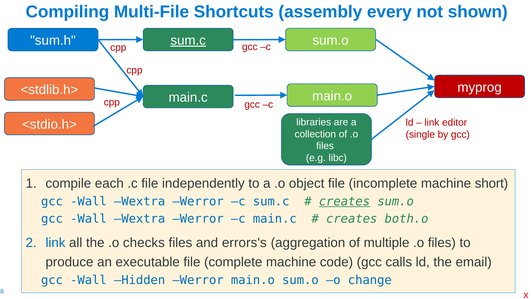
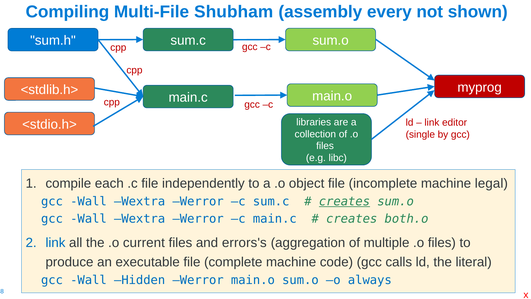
Shortcuts: Shortcuts -> Shubham (234, 12)
sum.c underline: present -> none (188, 40)
short: short -> legal (491, 183)
checks: checks -> current (144, 243)
email: email -> literal (474, 262)
change: change -> always (370, 280)
